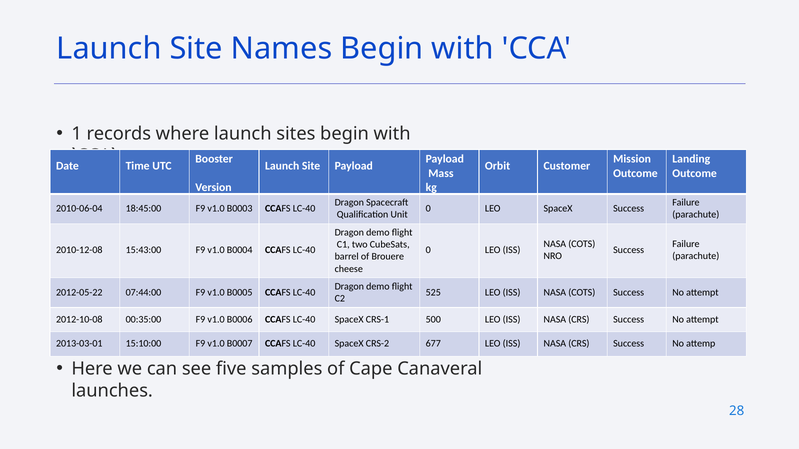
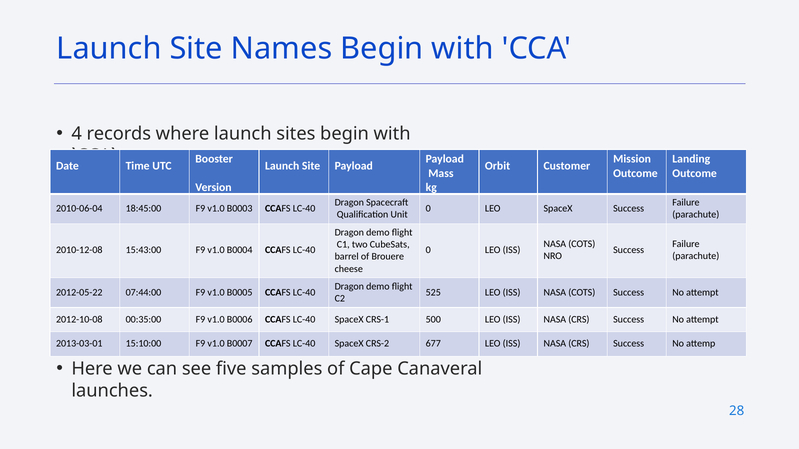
1: 1 -> 4 (77, 134)
